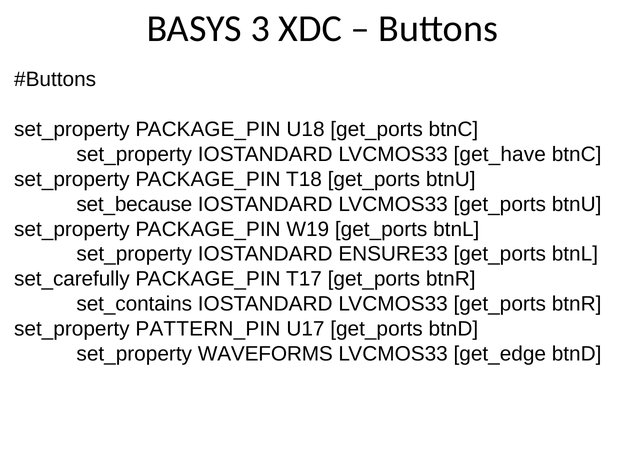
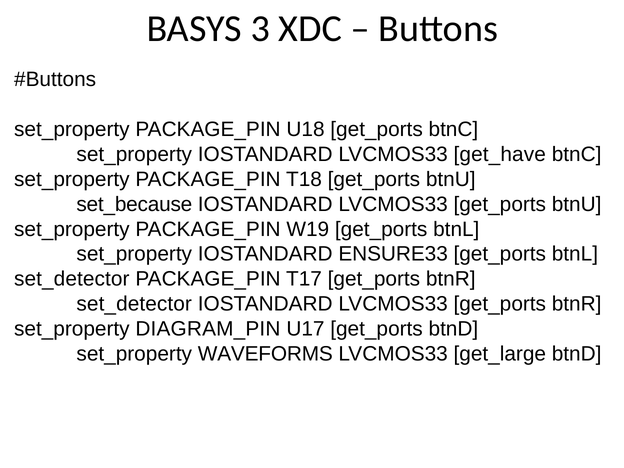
set_carefully: set_carefully -> set_detector (72, 279)
set_contains: set_contains -> set_detector (134, 304)
PATTERN_PIN: PATTERN_PIN -> DIAGRAM_PIN (208, 329)
get_edge: get_edge -> get_large (500, 354)
